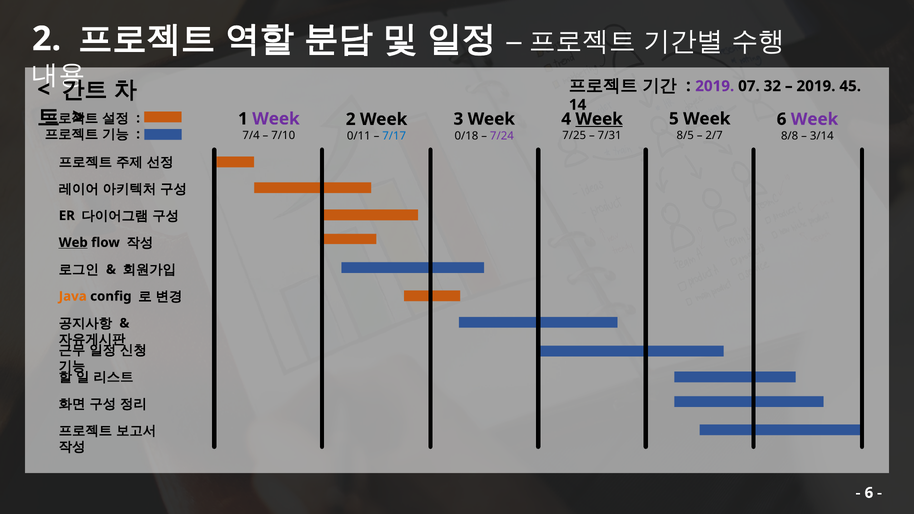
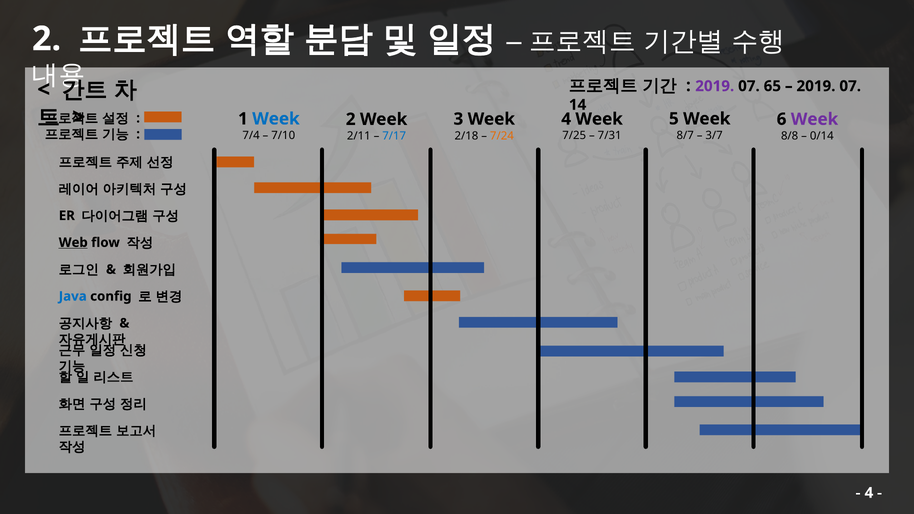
32: 32 -> 65 (772, 86)
45: 45 -> 07 (850, 86)
Week colour: purple -> blue (276, 119)
Week underline: present -> none (599, 119)
8/5: 8/5 -> 8/7 (685, 135)
2/7: 2/7 -> 3/7 (714, 135)
0/18: 0/18 -> 2/18 (467, 136)
7/24 colour: purple -> orange (502, 136)
3/14: 3/14 -> 0/14 (822, 136)
0/11: 0/11 -> 2/11 (359, 136)
Java colour: orange -> blue (73, 296)
6: 6 -> 4 (869, 493)
